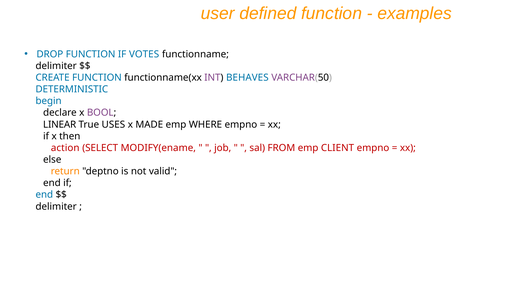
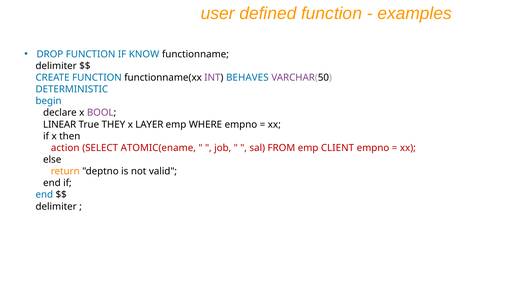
VOTES: VOTES -> KNOW (144, 54)
USES: USES -> THEY (113, 124)
MADE: MADE -> LAYER (149, 124)
MODIFY(ename: MODIFY(ename -> ATOMIC(ename (158, 148)
